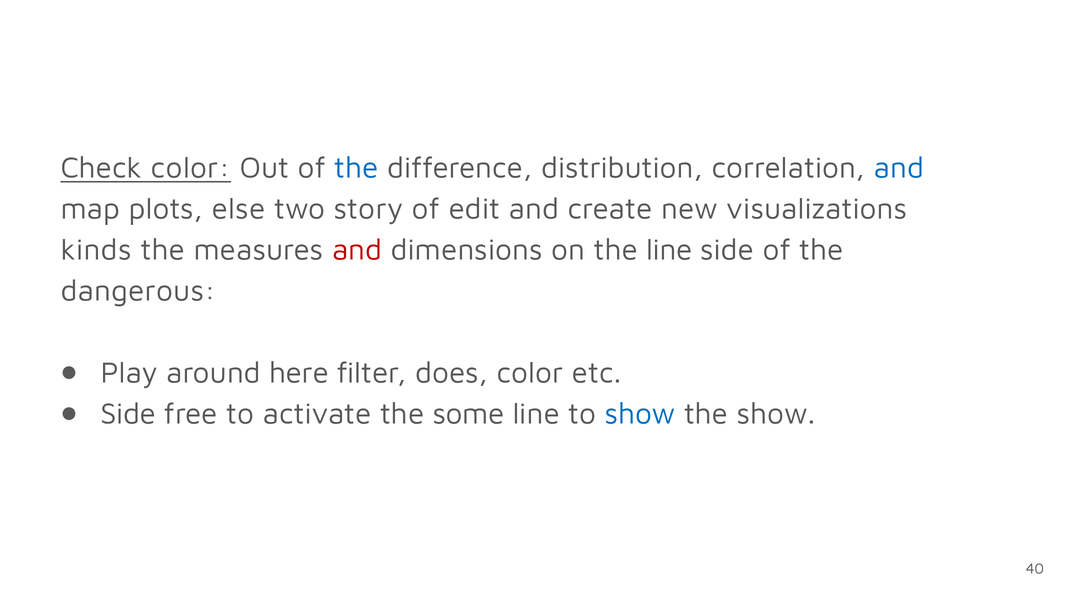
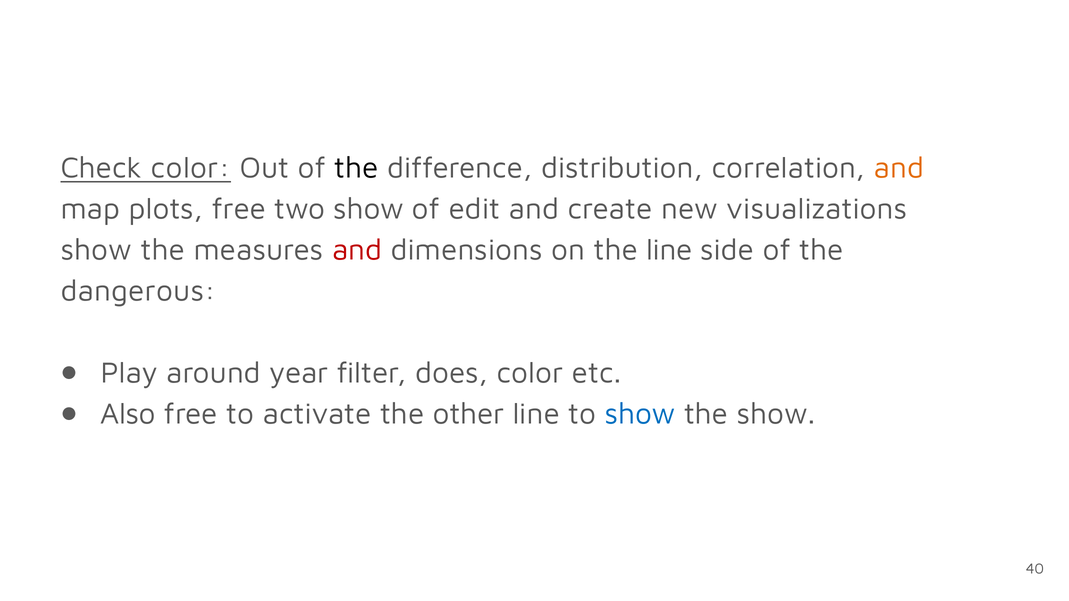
the colour: blue -> black (357, 168)
and colour: blue -> orange (899, 168)
plots else: else -> free (239, 209)
two story: story -> show (369, 209)
kinds: kinds -> show (96, 250)
here: here -> year (299, 373)
Side: Side -> Also (128, 414)
some: some -> other (469, 414)
